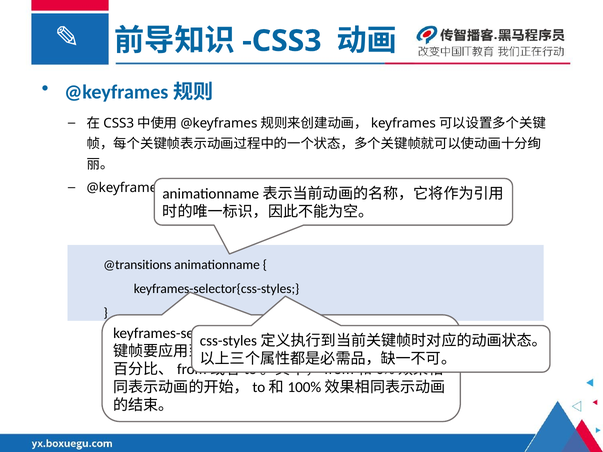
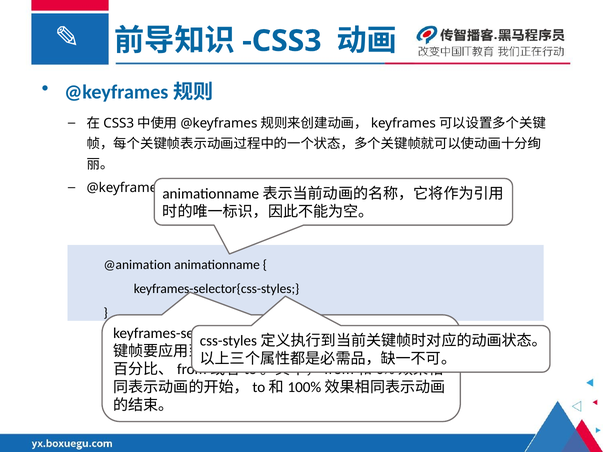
@transitions: @transitions -> @animation (137, 265)
